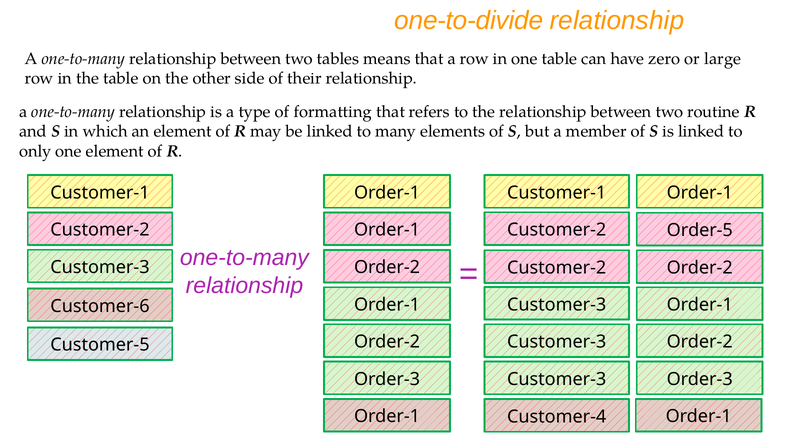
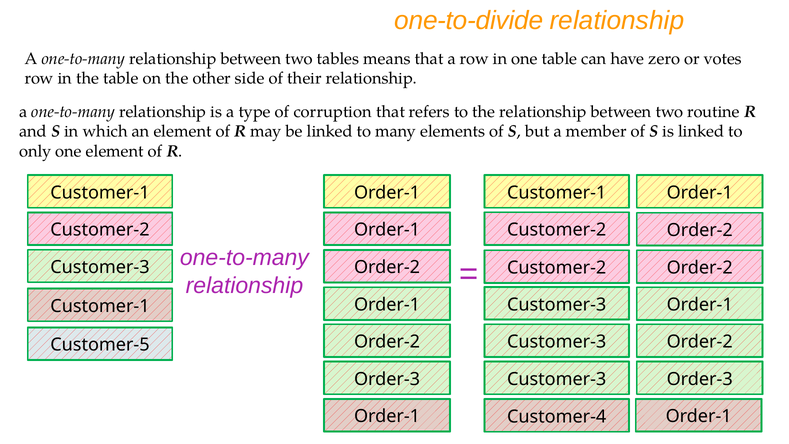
large: large -> votes (723, 59)
formatting: formatting -> corruption (333, 112)
Customer-2 Order-5: Order-5 -> Order-2 (700, 230)
Customer-6: Customer-6 -> Customer-1 (100, 306)
